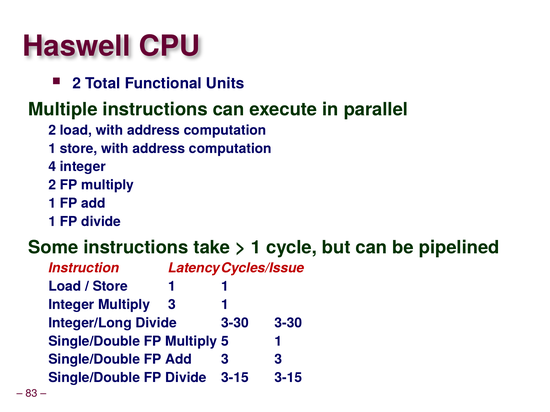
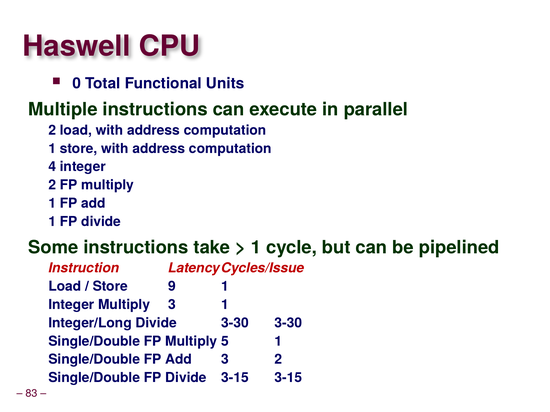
2: 2 -> 0 (77, 83)
Store 1: 1 -> 9 (172, 286)
3 3: 3 -> 2 (278, 360)
